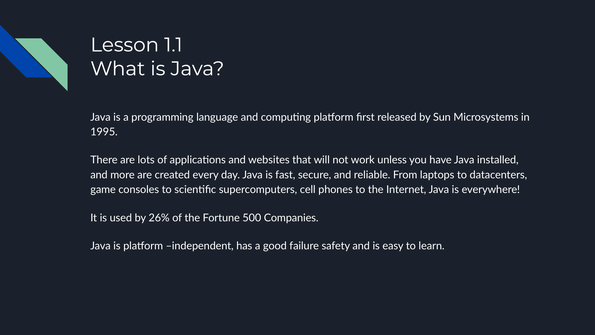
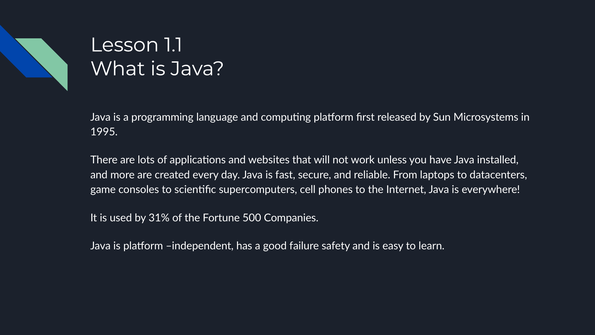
26%: 26% -> 31% (159, 218)
